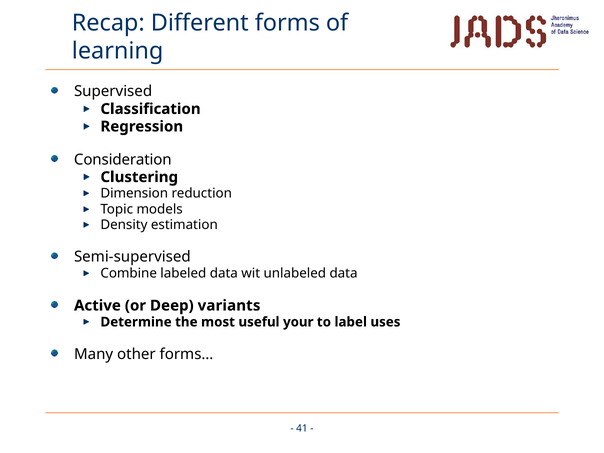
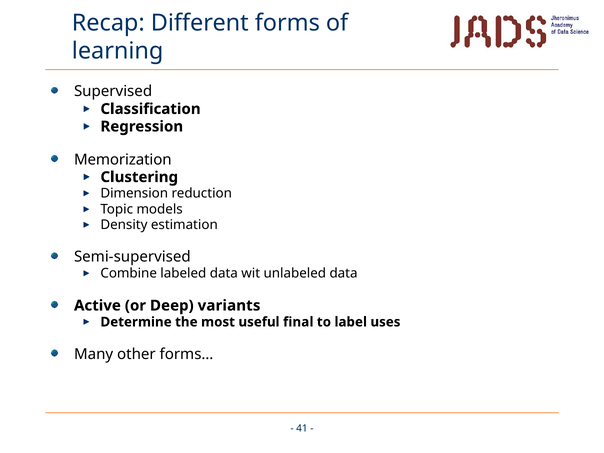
Consideration: Consideration -> Memorization (123, 160)
your: your -> final (298, 322)
